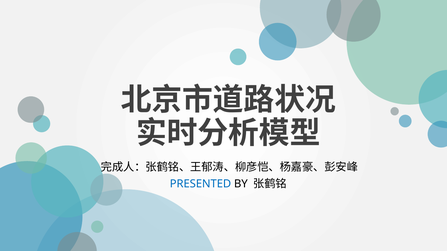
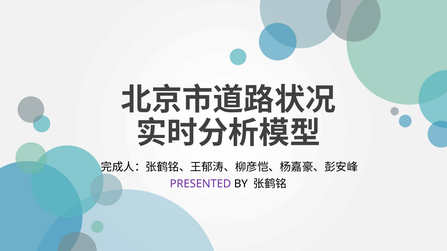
PRESENTED colour: blue -> purple (200, 184)
